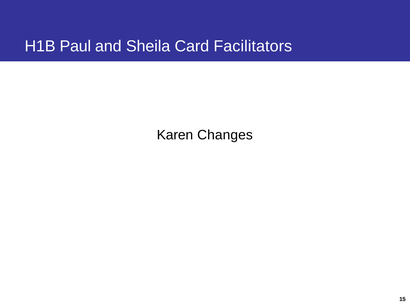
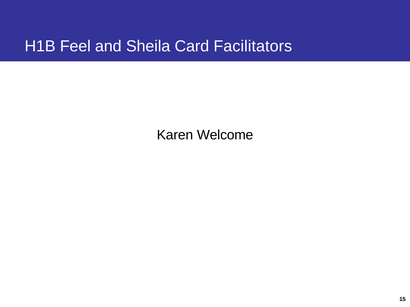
Paul: Paul -> Feel (75, 46)
Changes: Changes -> Welcome (225, 135)
